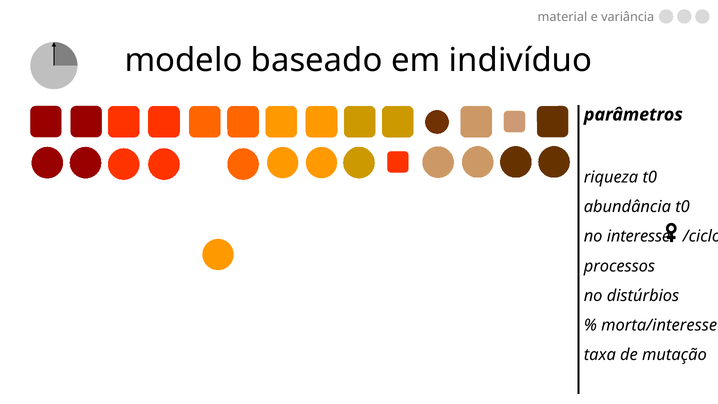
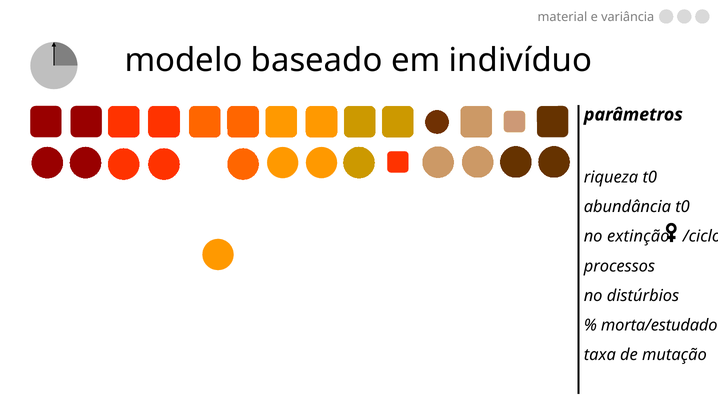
interesse: interesse -> extinção (638, 236)
morta/interesse: morta/interesse -> morta/estudado (659, 325)
